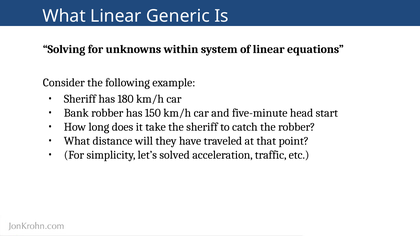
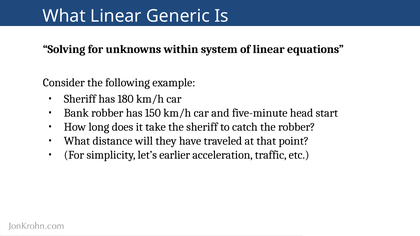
solved: solved -> earlier (175, 155)
